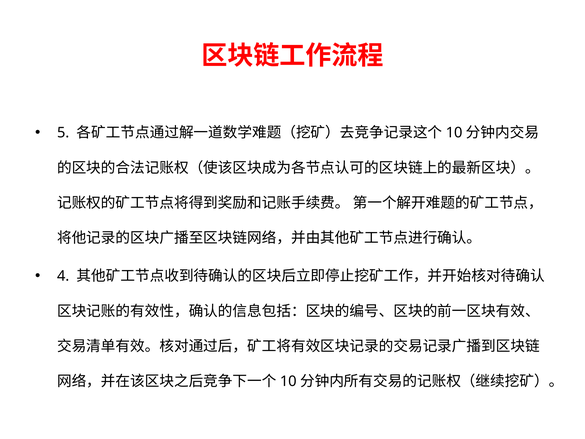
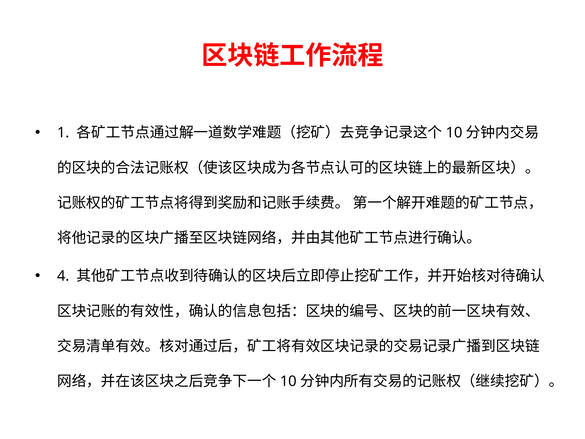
5: 5 -> 1 (63, 133)
